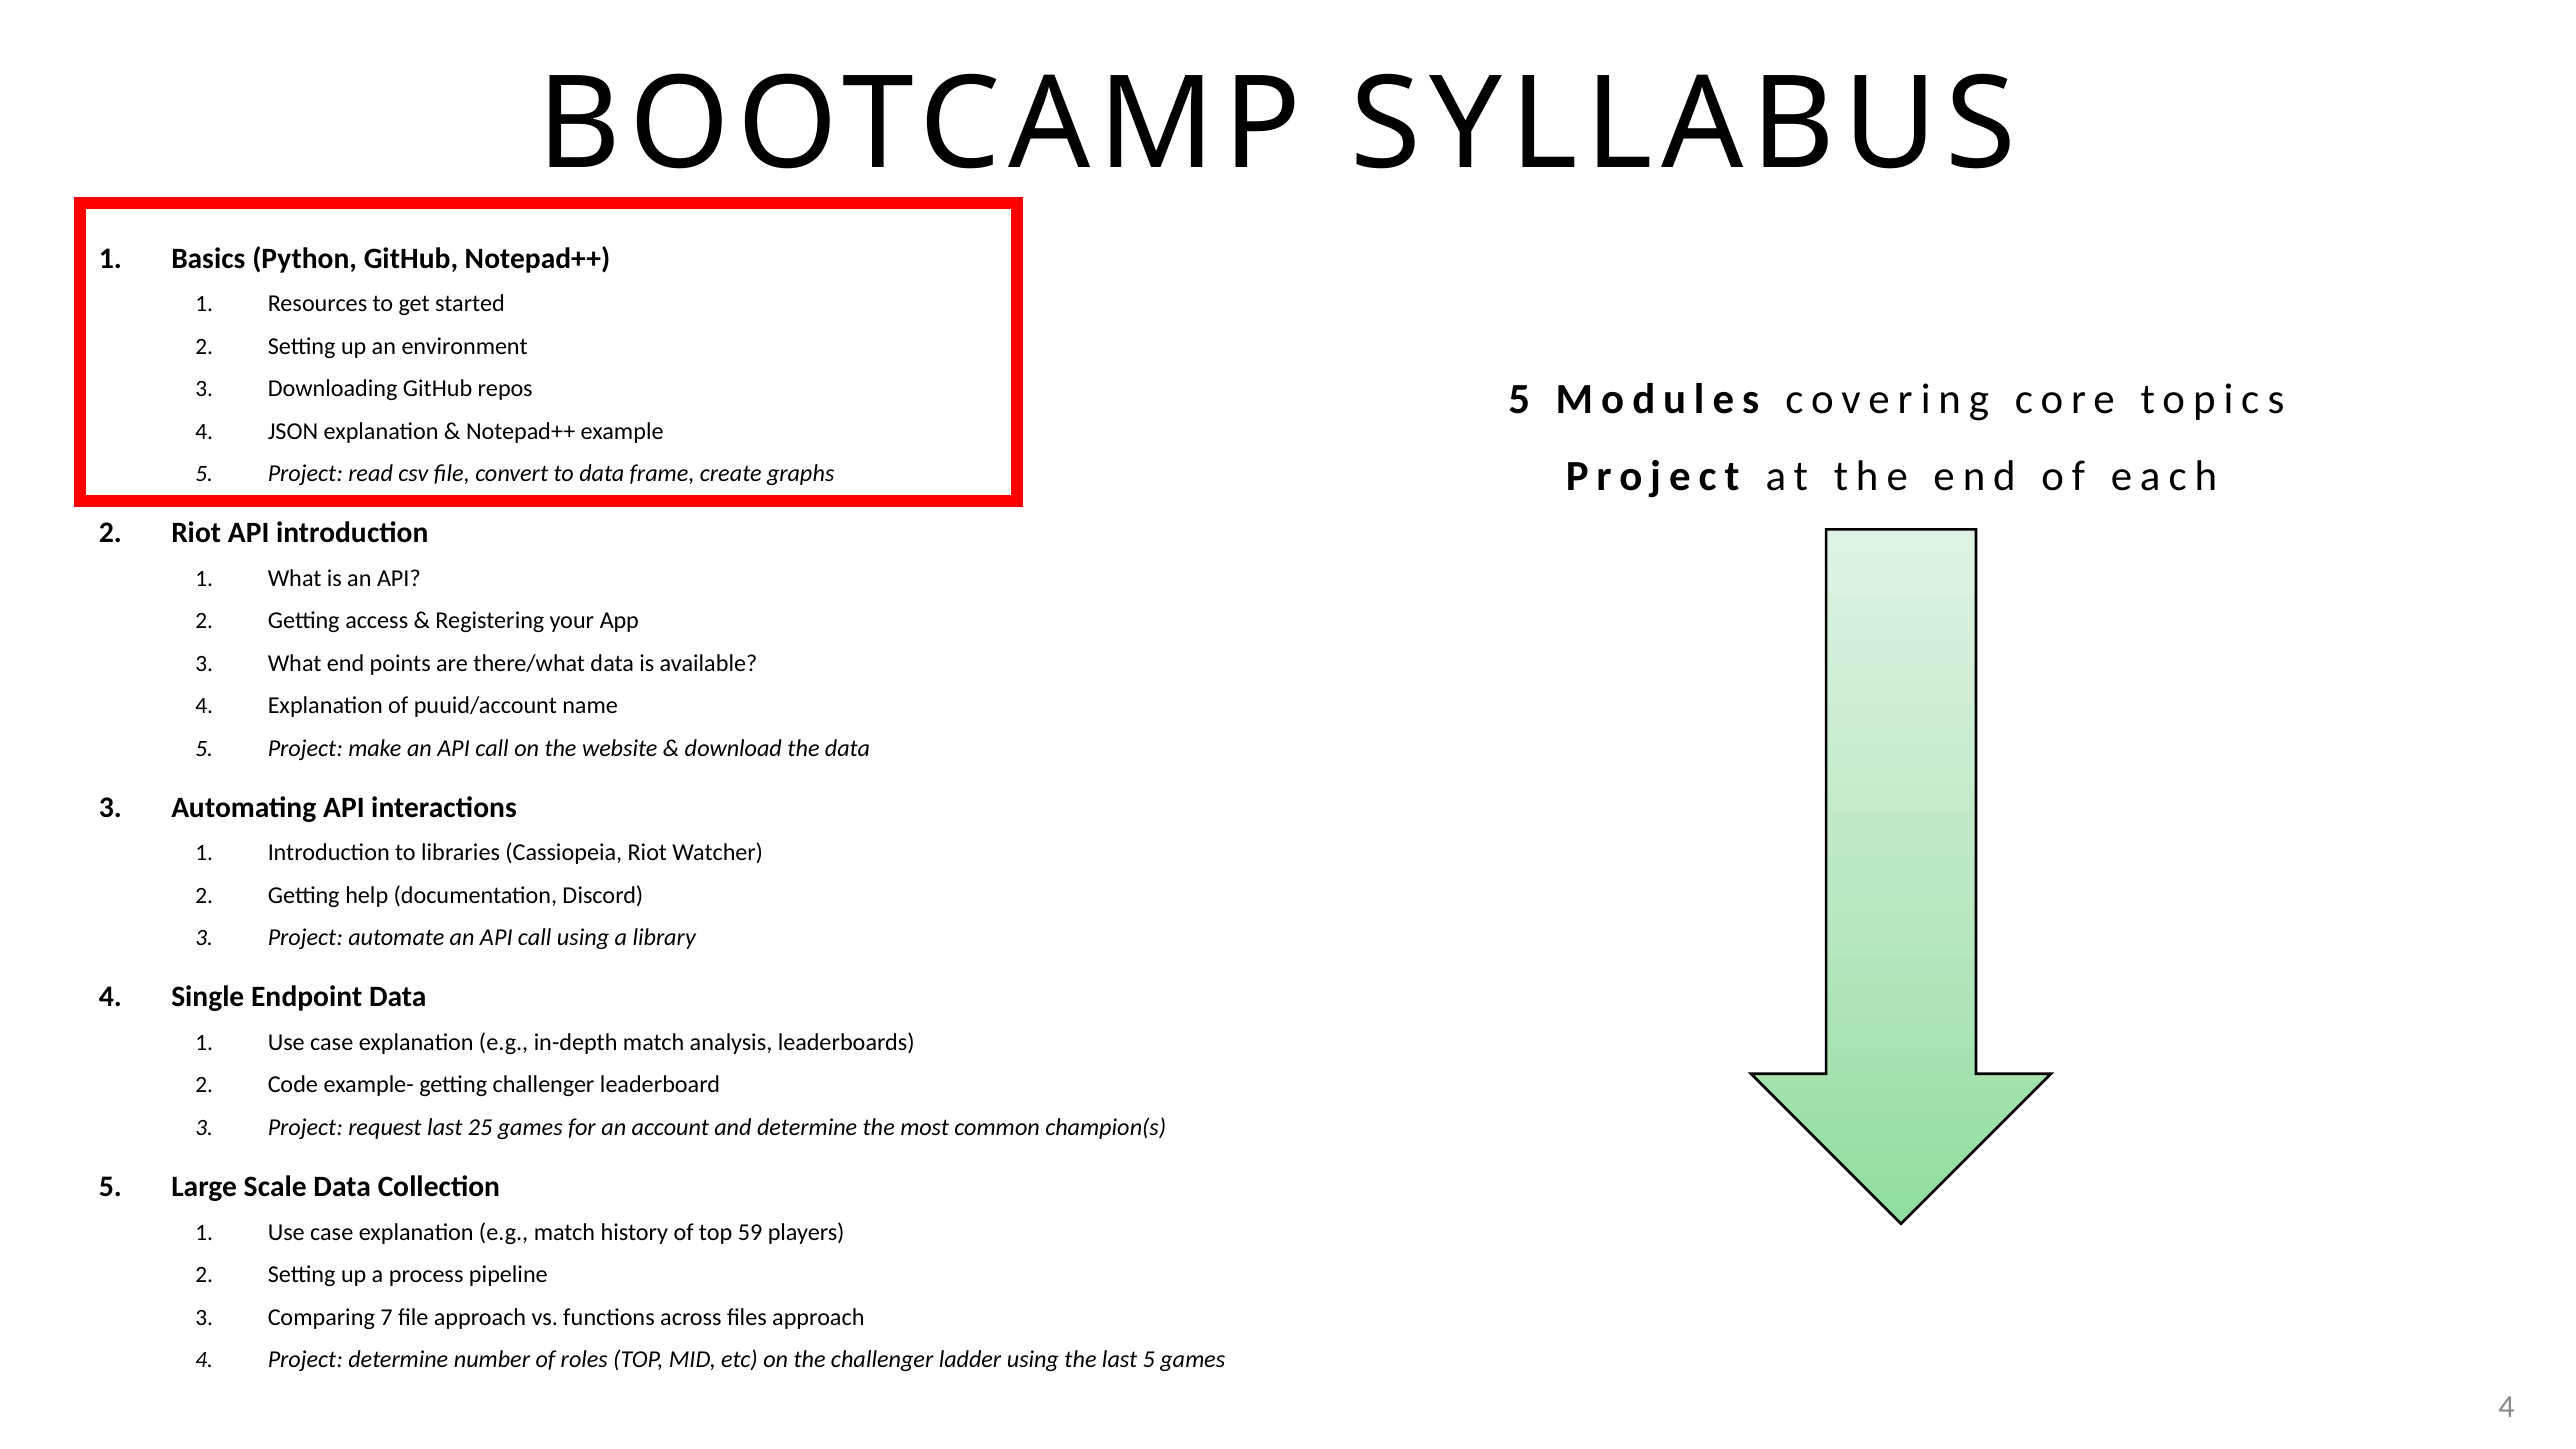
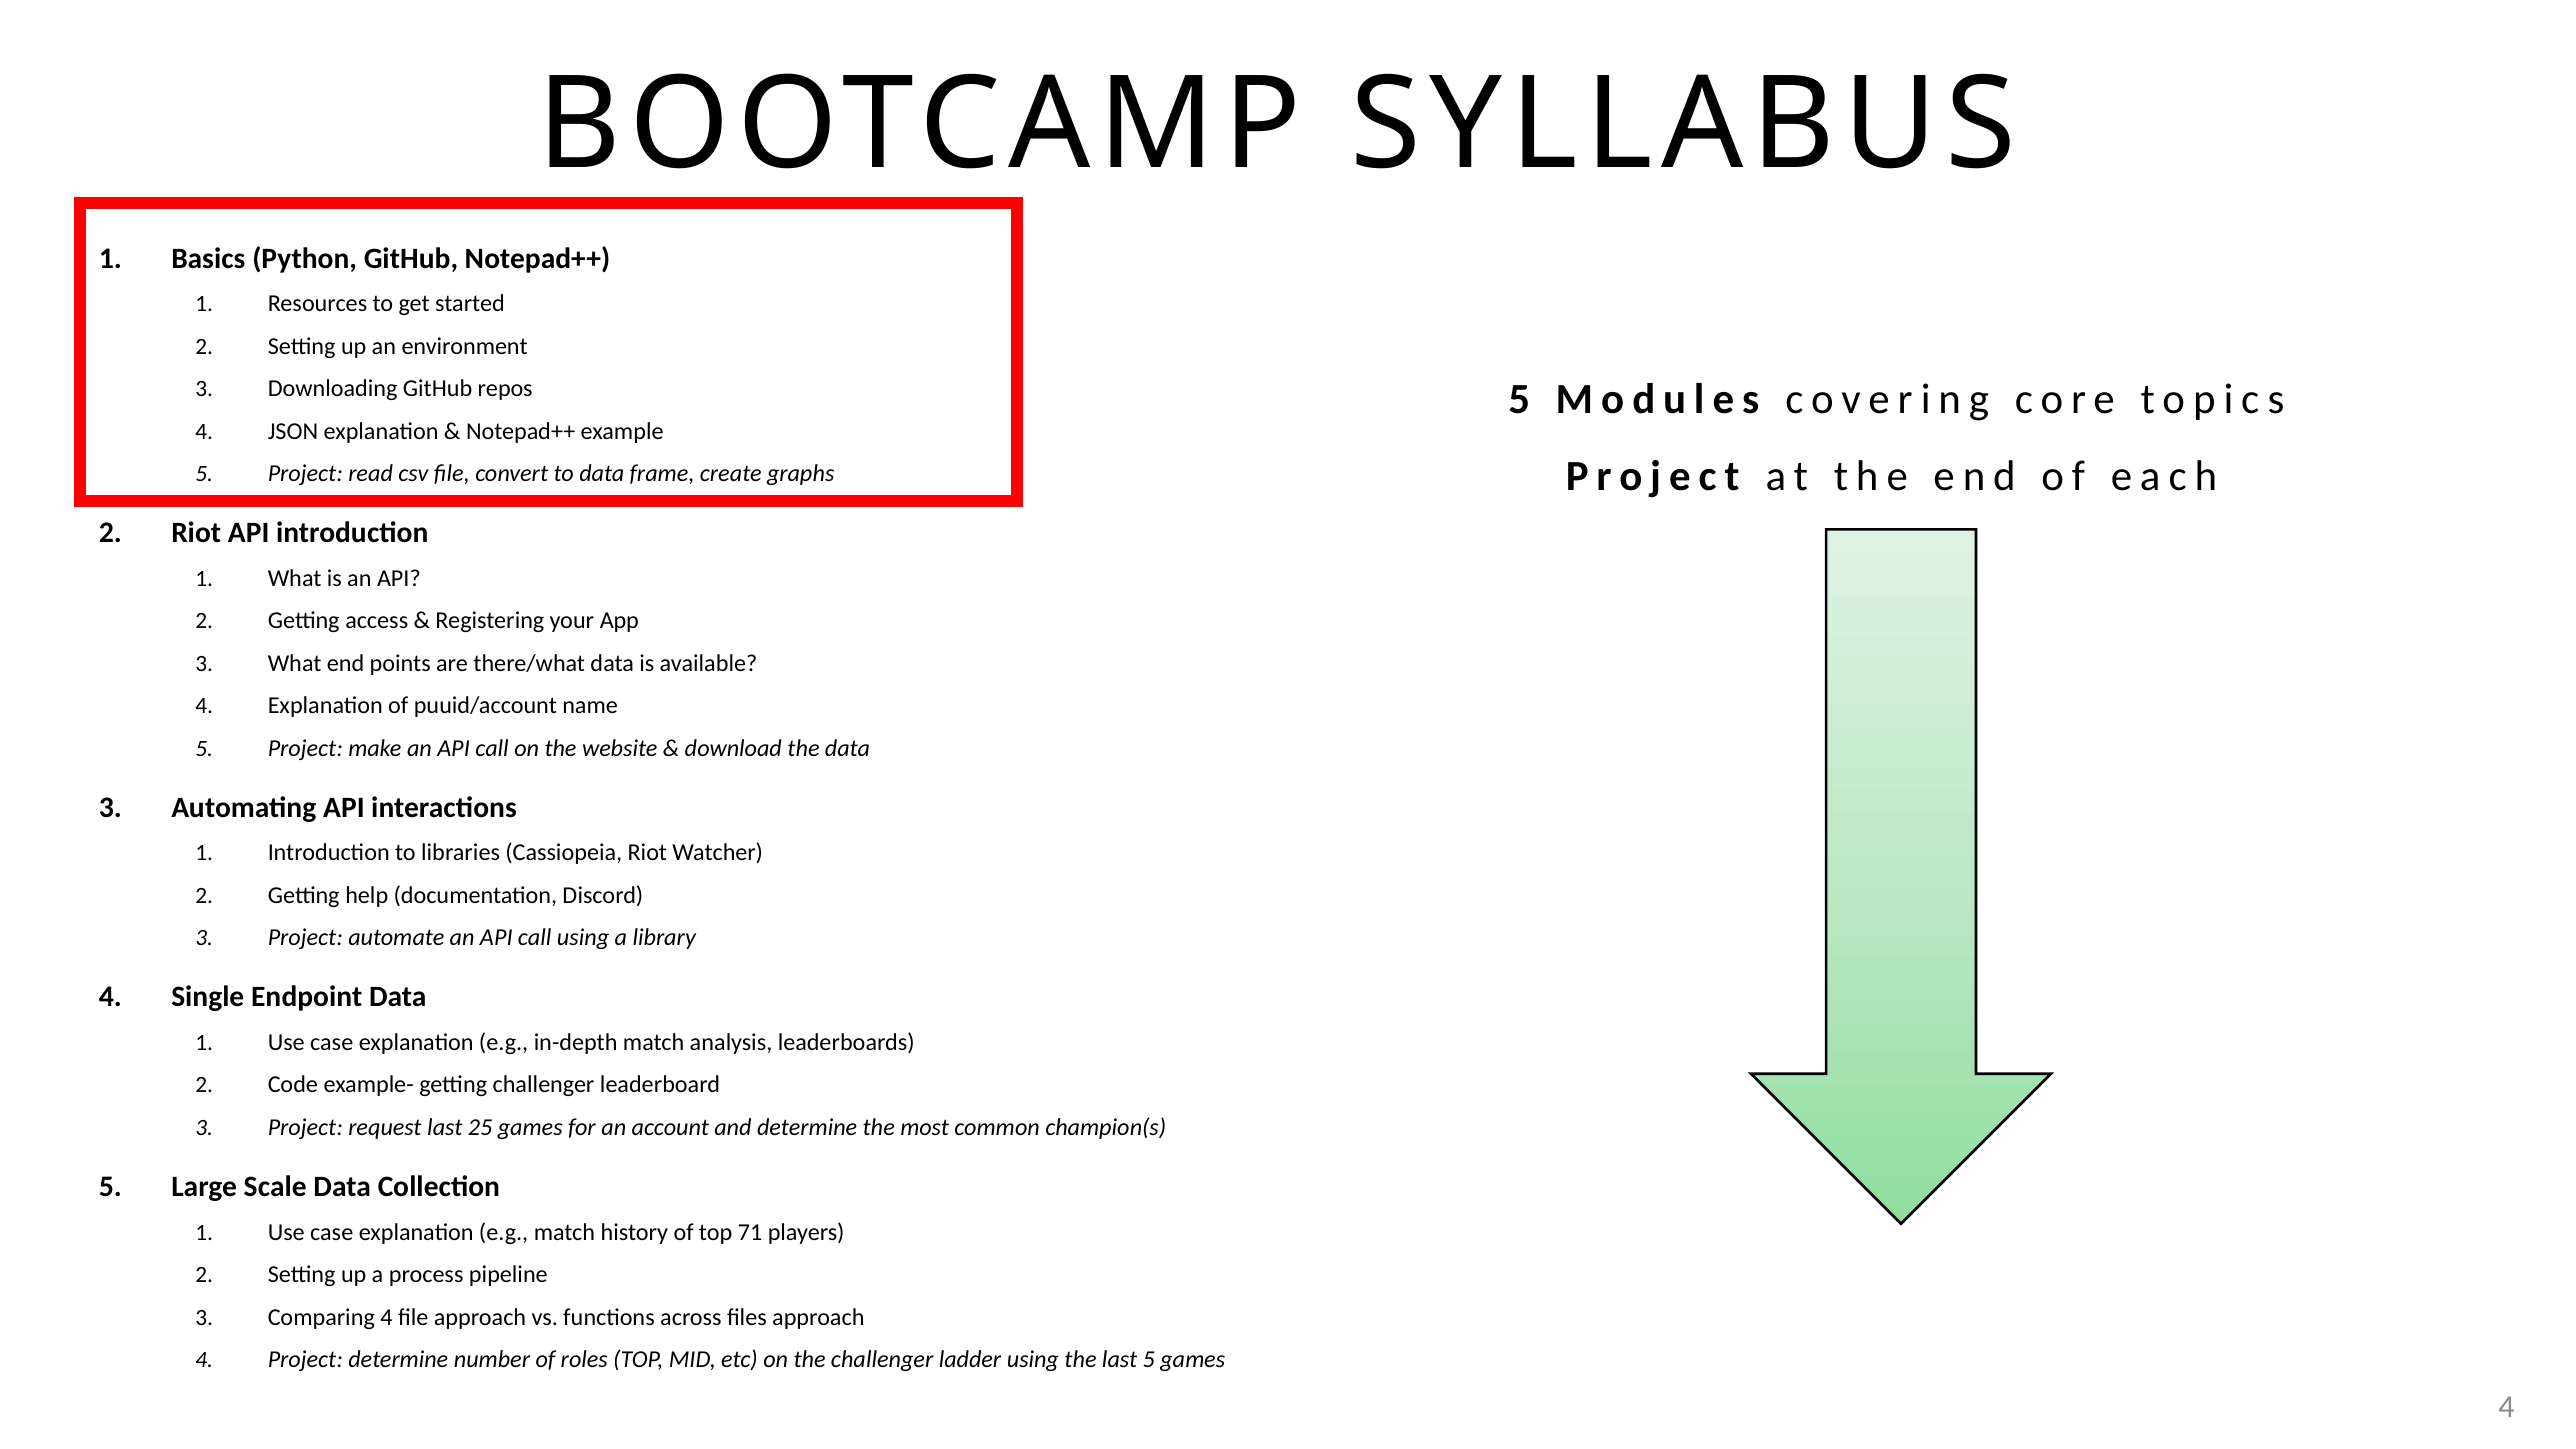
59: 59 -> 71 (750, 1232)
Comparing 7: 7 -> 4 (386, 1317)
